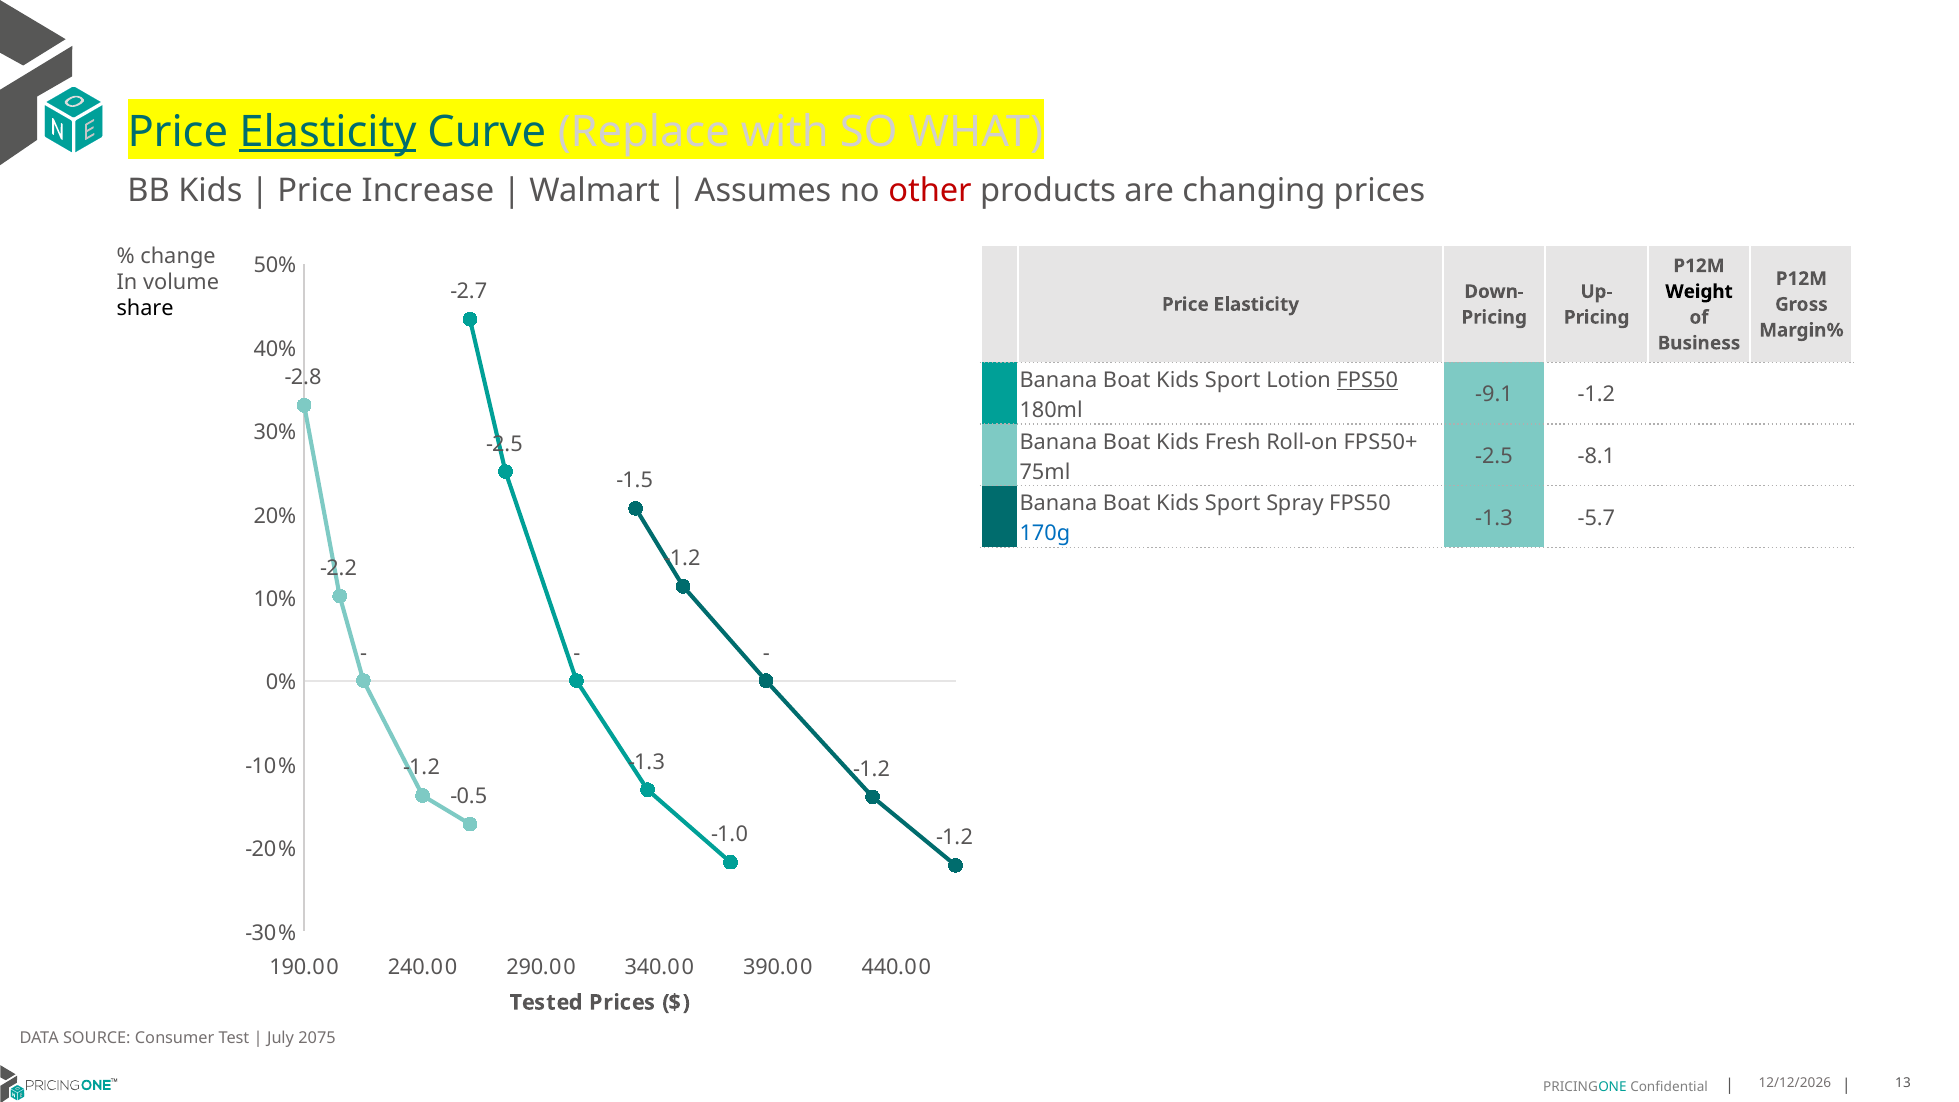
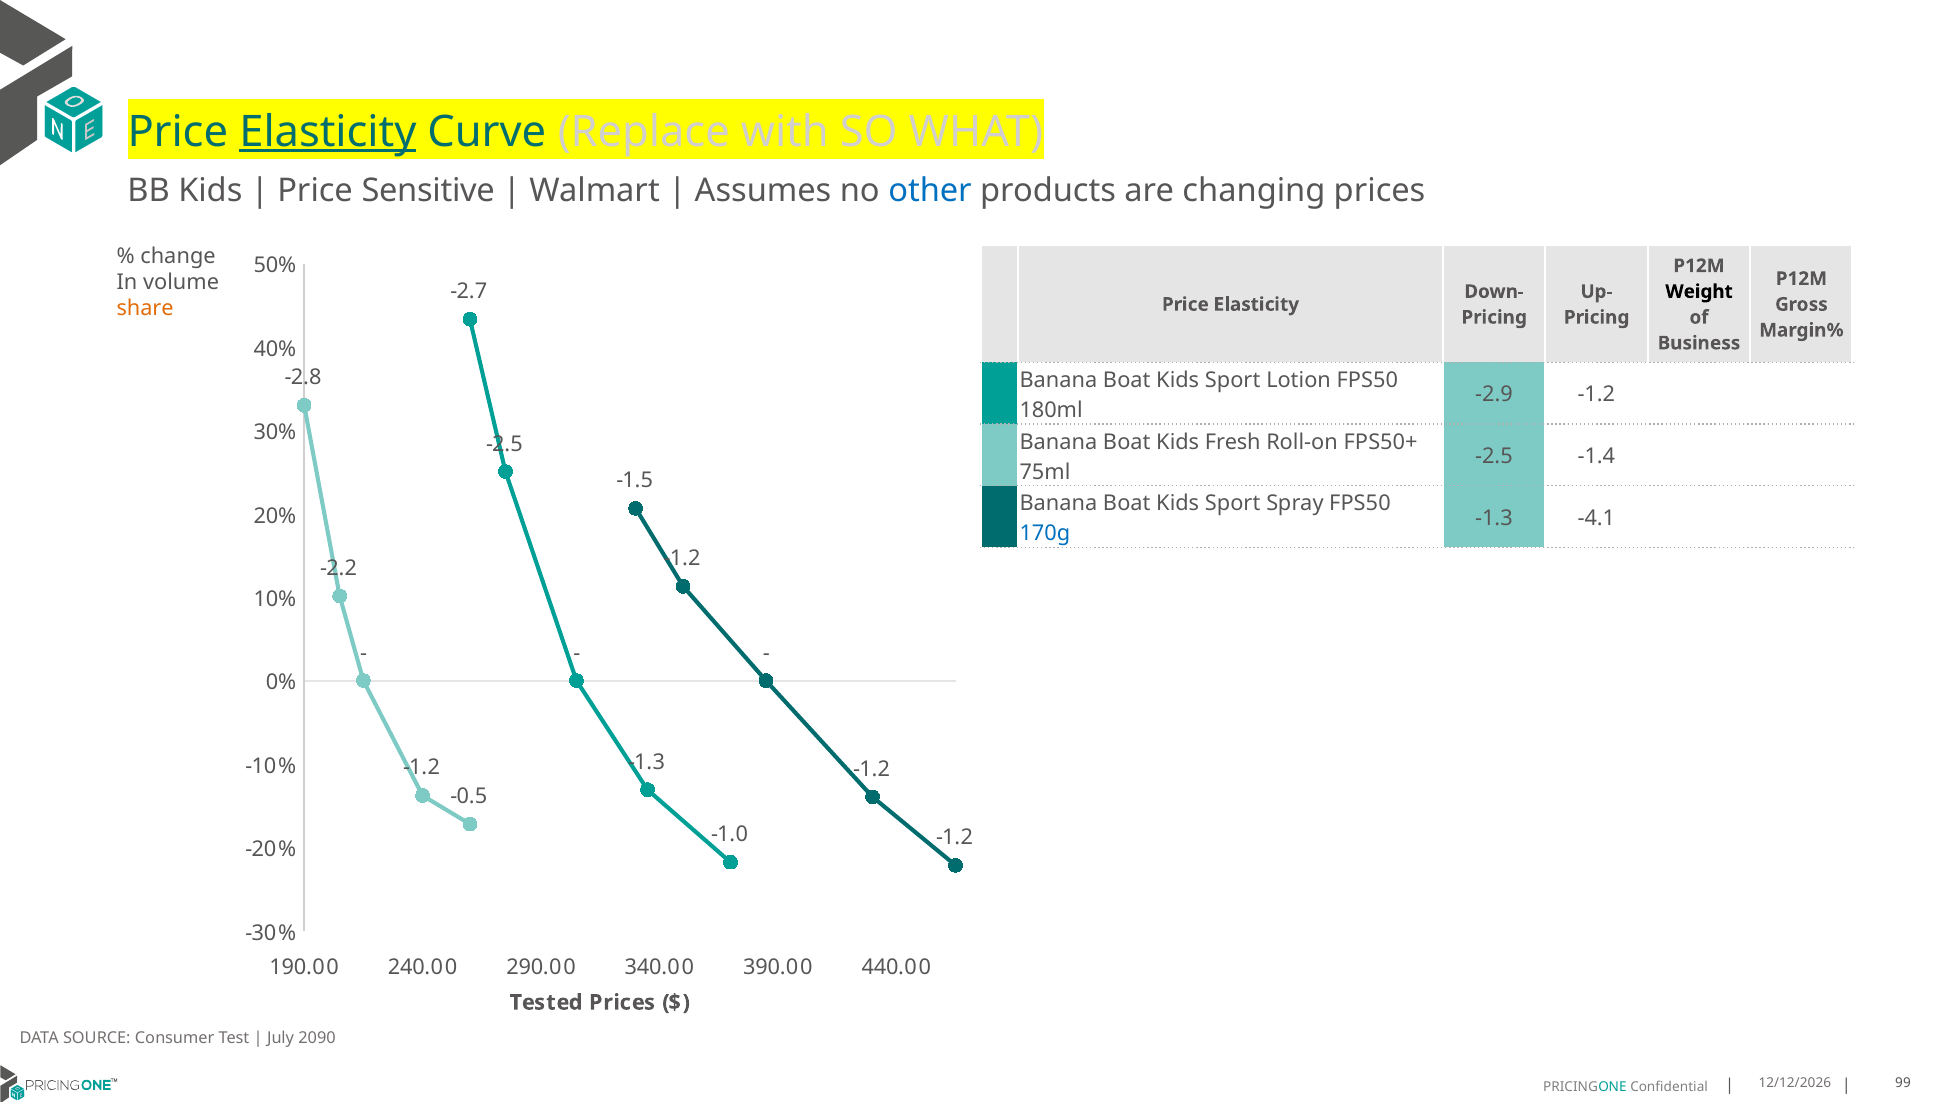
Increase: Increase -> Sensitive (428, 191)
other colour: red -> blue (930, 191)
share colour: black -> orange (145, 308)
FPS50 underline: present -> none (1367, 380)
-9.1: -9.1 -> -2.9 (1494, 395)
-8.1: -8.1 -> -1.4 (1596, 456)
-5.7: -5.7 -> -4.1 (1596, 518)
2075: 2075 -> 2090 (317, 1038)
13: 13 -> 99 (1903, 1083)
